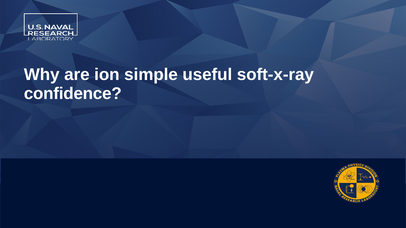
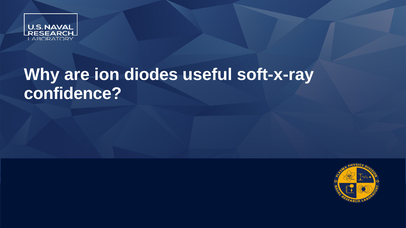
simple: simple -> diodes (151, 75)
